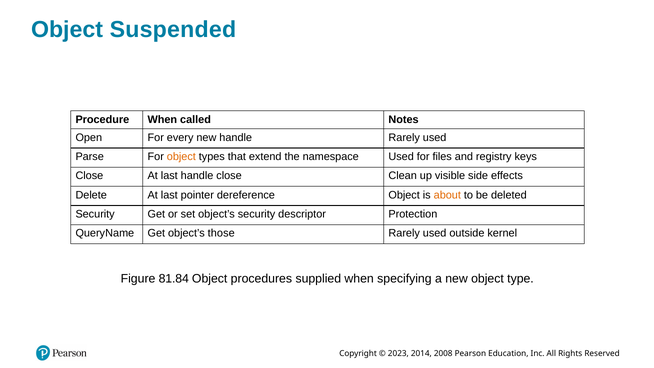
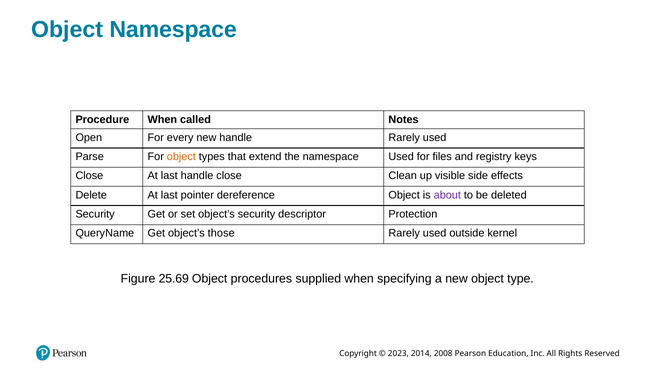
Object Suspended: Suspended -> Namespace (173, 29)
about colour: orange -> purple (447, 195)
81.84: 81.84 -> 25.69 (174, 278)
